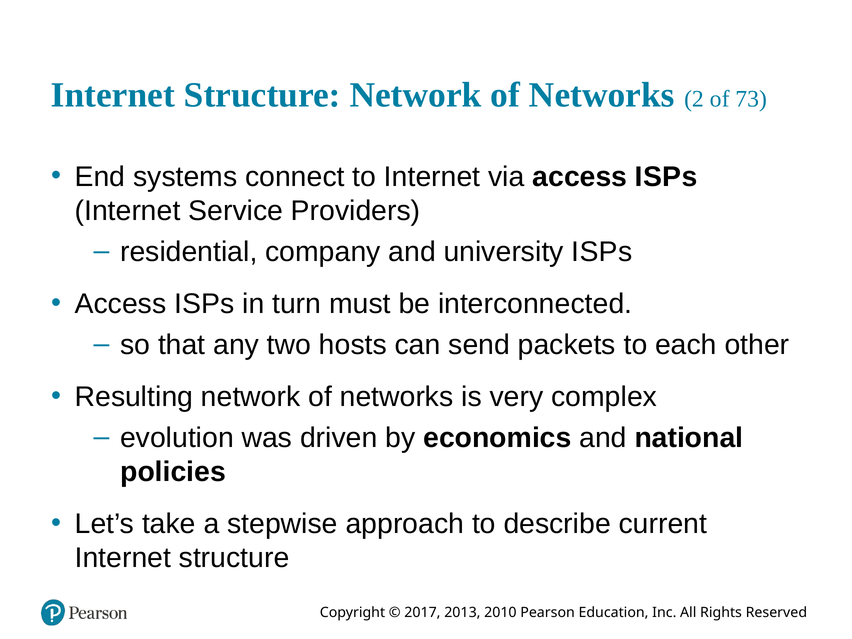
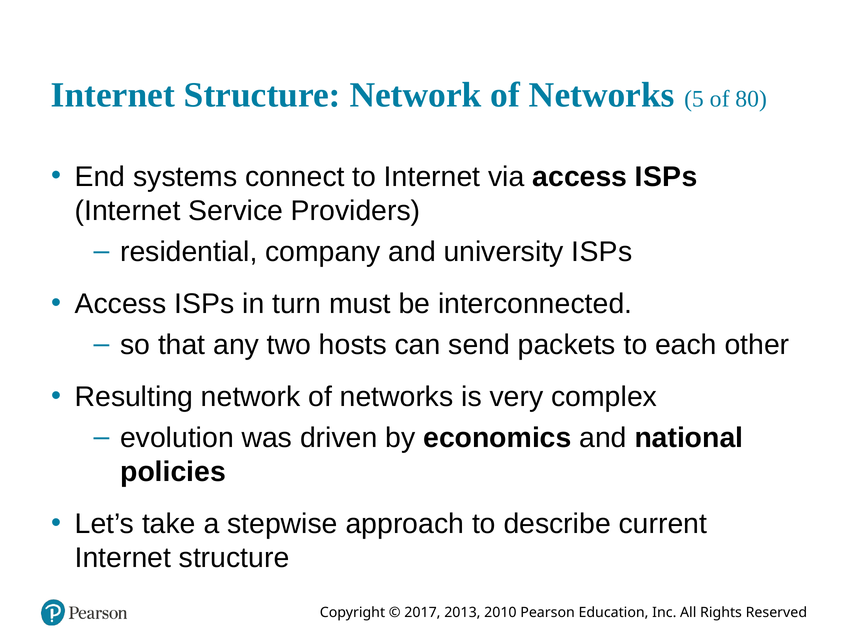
2: 2 -> 5 (694, 99)
73: 73 -> 80 (751, 99)
